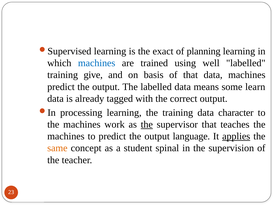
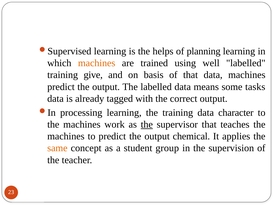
exact: exact -> helps (163, 51)
machines colour: blue -> orange (97, 63)
learn: learn -> tasks (255, 87)
language: language -> chemical (191, 136)
applies underline: present -> none (236, 136)
spinal: spinal -> group (167, 148)
